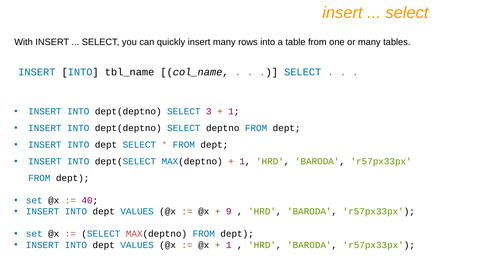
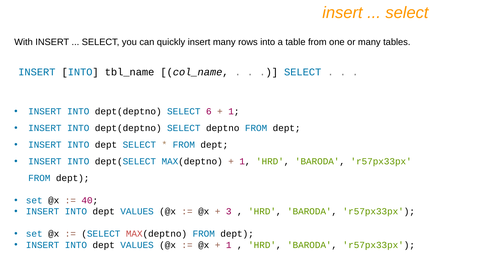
3: 3 -> 6 (209, 111)
9: 9 -> 3 (229, 212)
